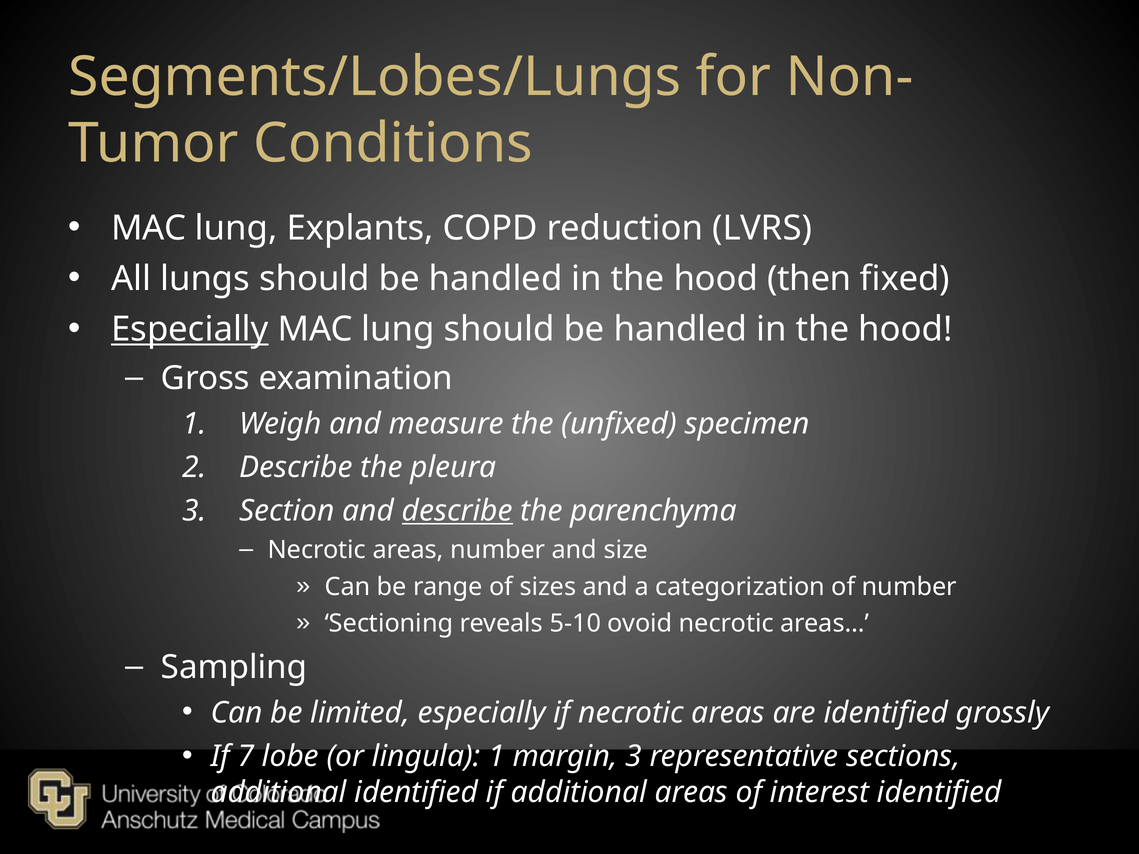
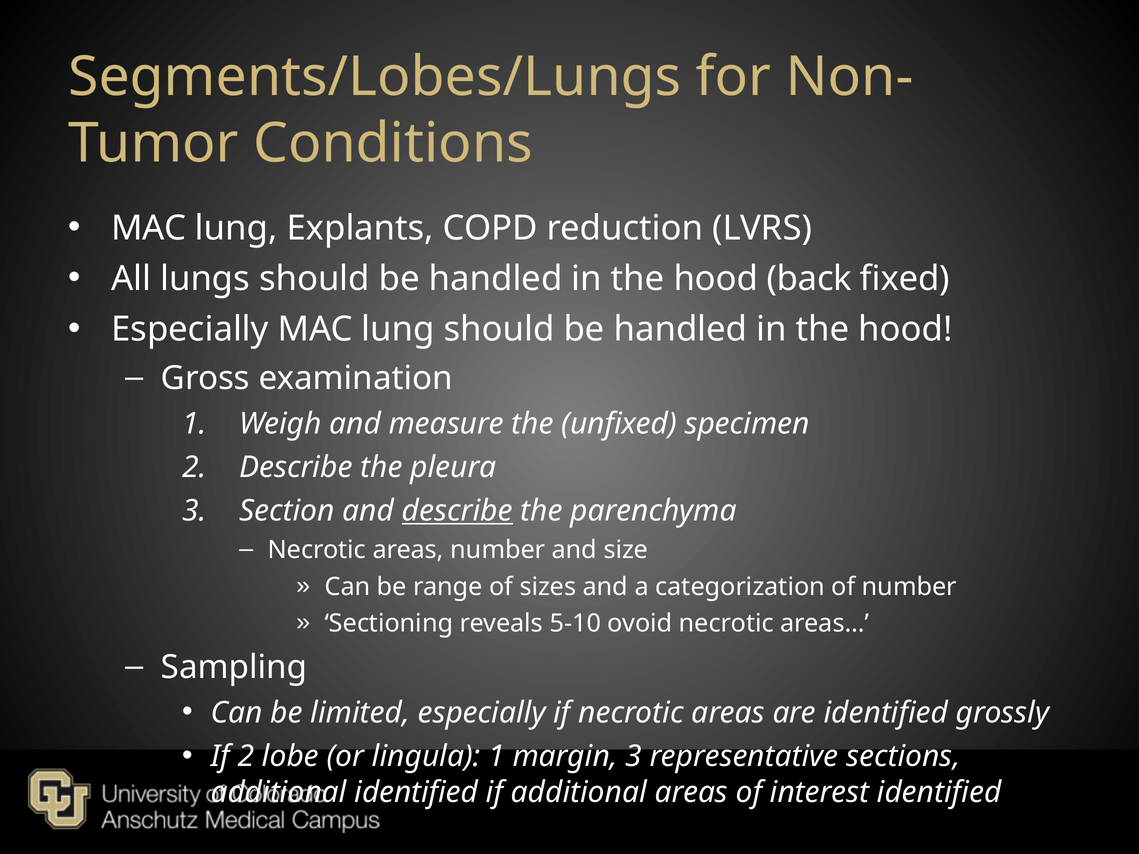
then: then -> back (809, 279)
Especially underline: present -> none (190, 330)
If 7: 7 -> 2 (246, 756)
